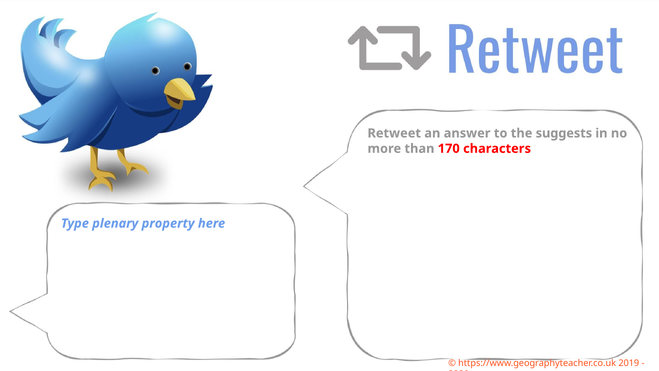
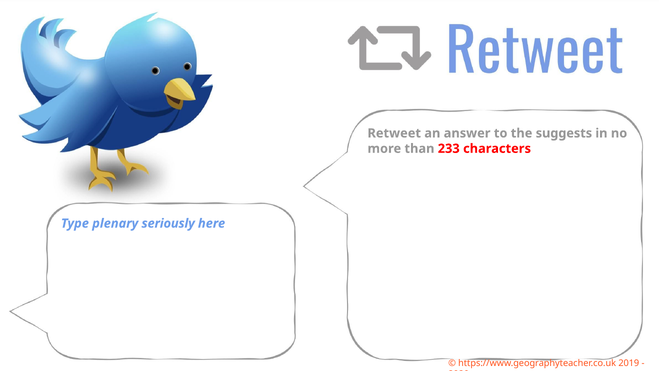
170: 170 -> 233 (449, 149)
property: property -> seriously (168, 223)
